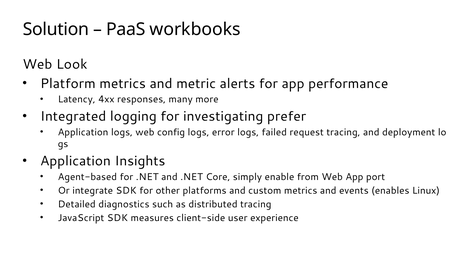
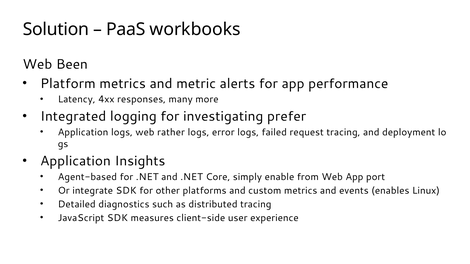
Look: Look -> Been (72, 65)
config: config -> rather (171, 132)
